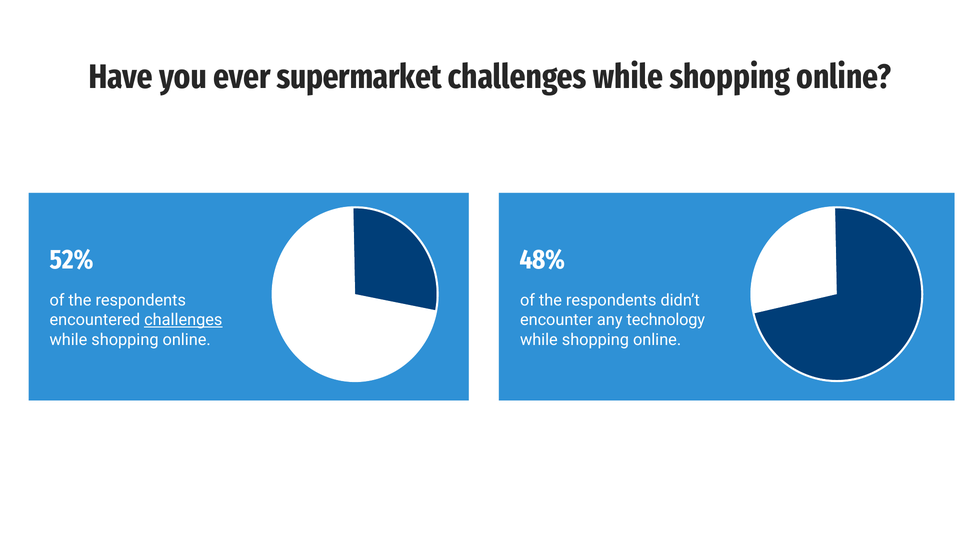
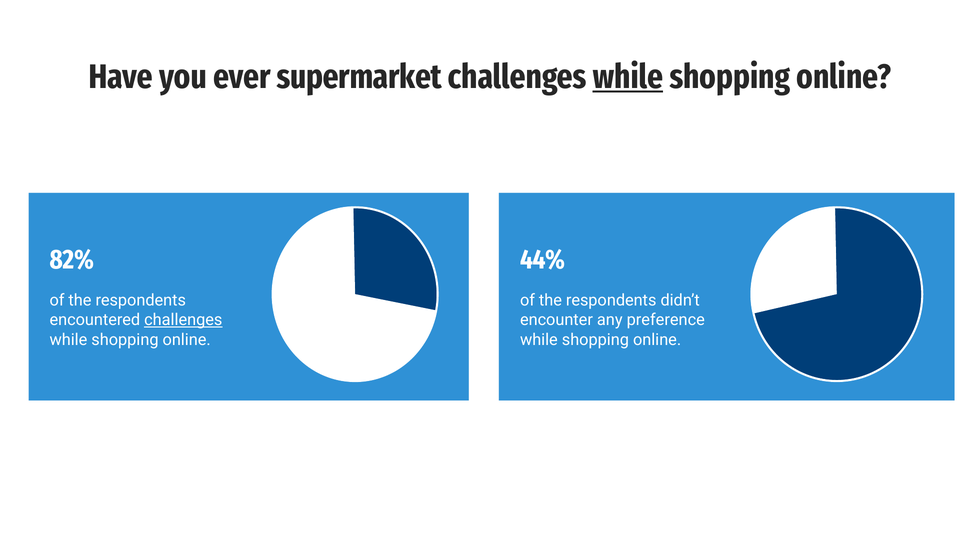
while underline: none -> present (628, 77)
52%: 52% -> 82% (72, 259)
48%: 48% -> 44% (543, 259)
technology: technology -> preference (666, 320)
